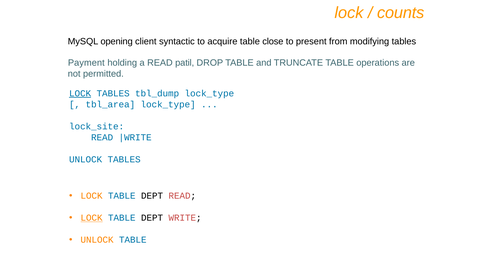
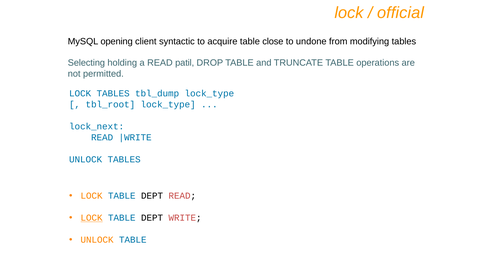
counts: counts -> official (401, 13)
present: present -> undone (311, 42)
Payment: Payment -> Selecting (86, 63)
LOCK underline: present -> none (80, 94)
tbl_area: tbl_area -> tbl_root (110, 105)
lock_site: lock_site -> lock_next (97, 127)
